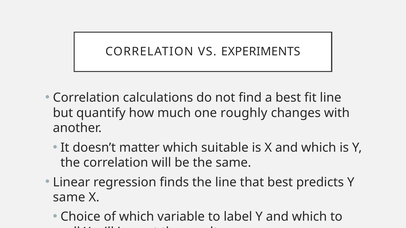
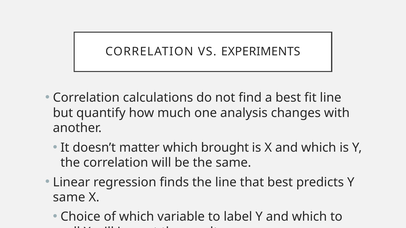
roughly: roughly -> analysis (244, 113)
suitable: suitable -> brought (225, 148)
